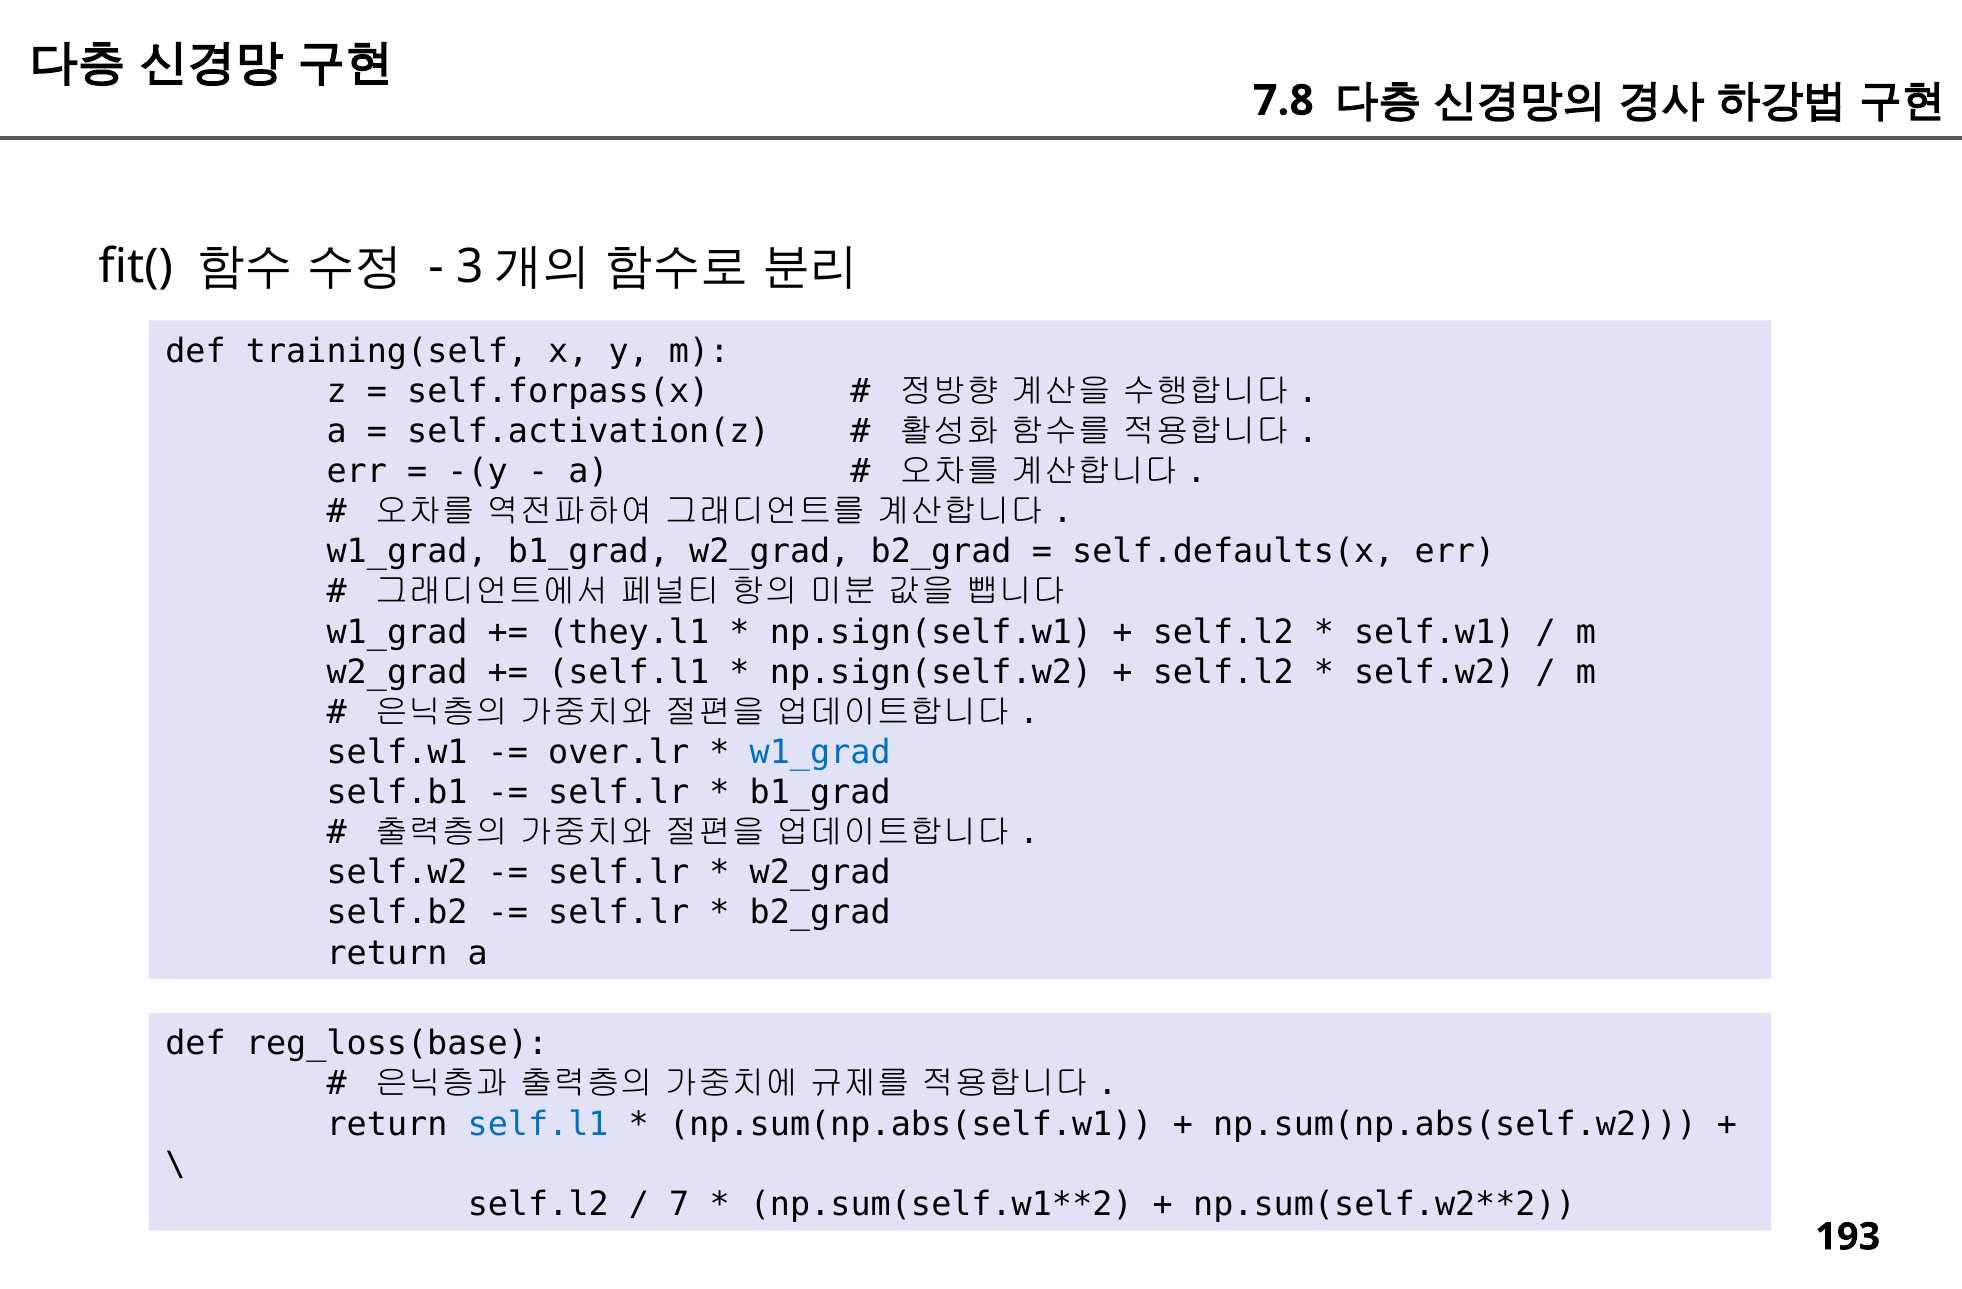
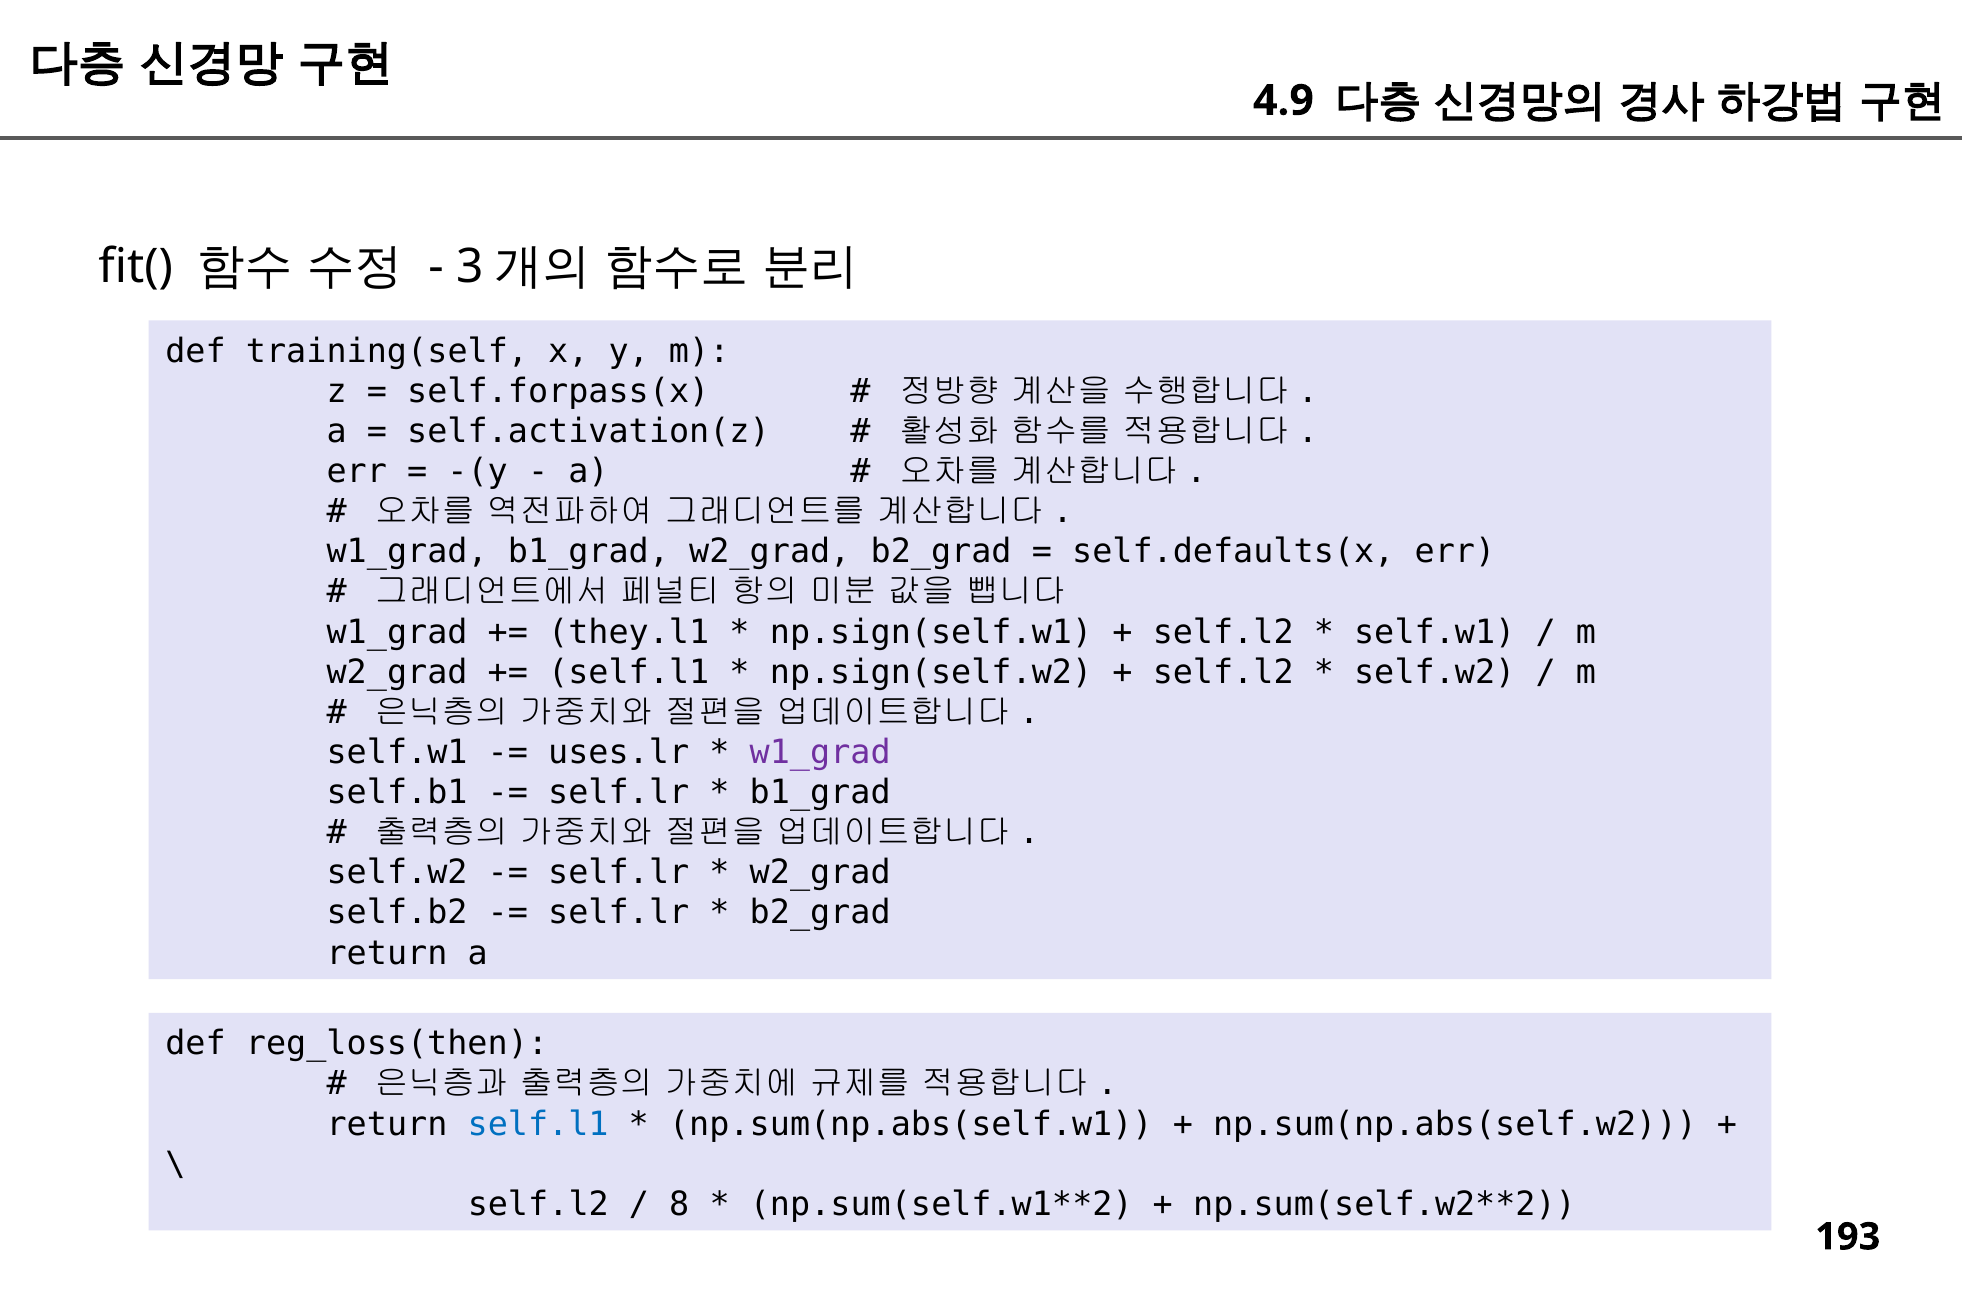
7.8: 7.8 -> 4.9 (1283, 101)
over.lr: over.lr -> uses.lr (619, 752)
w1_grad colour: blue -> purple (820, 752)
reg_loss(base: reg_loss(base -> reg_loss(then (397, 1044)
7: 7 -> 8 (679, 1204)
